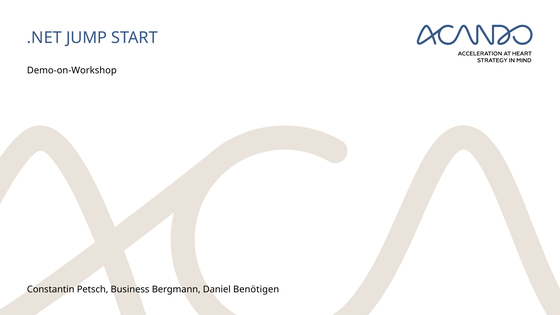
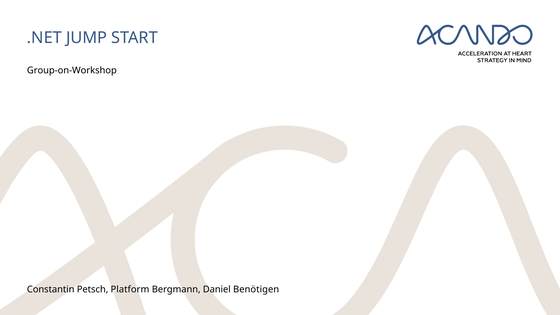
Demo-on-Workshop: Demo-on-Workshop -> Group-on-Workshop (72, 71)
Business: Business -> Platform (130, 290)
